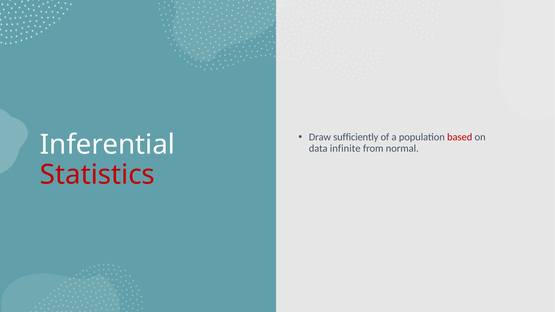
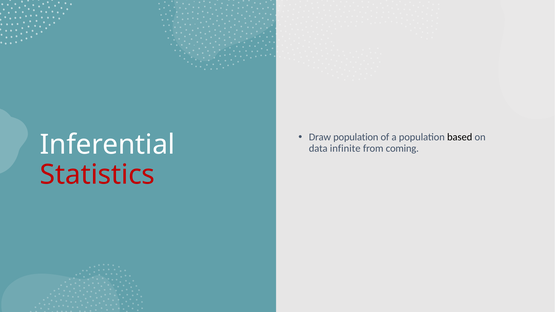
Draw sufficiently: sufficiently -> population (356, 137)
based colour: red -> black (460, 137)
normal: normal -> coming (402, 148)
